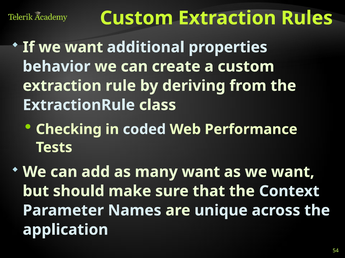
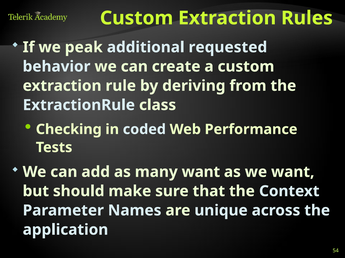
If we want: want -> peak (84, 47)
properties: properties -> requested (228, 47)
